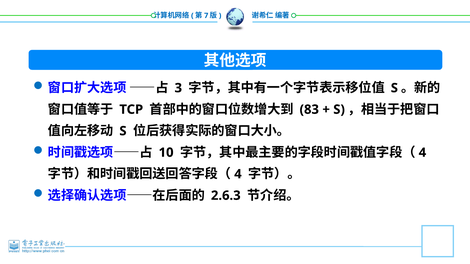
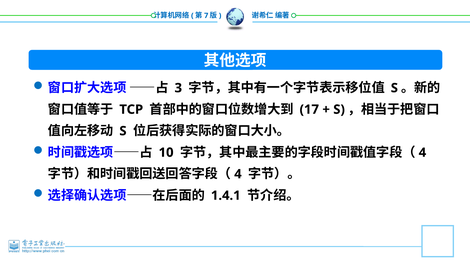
83: 83 -> 17 (309, 110)
2.6.3: 2.6.3 -> 1.4.1 (226, 196)
